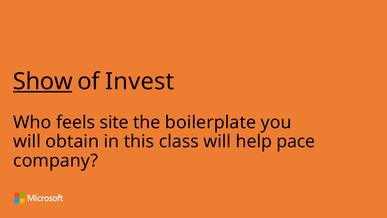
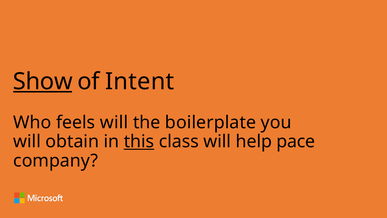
Invest: Invest -> Intent (140, 81)
feels site: site -> will (114, 122)
this underline: none -> present (139, 141)
